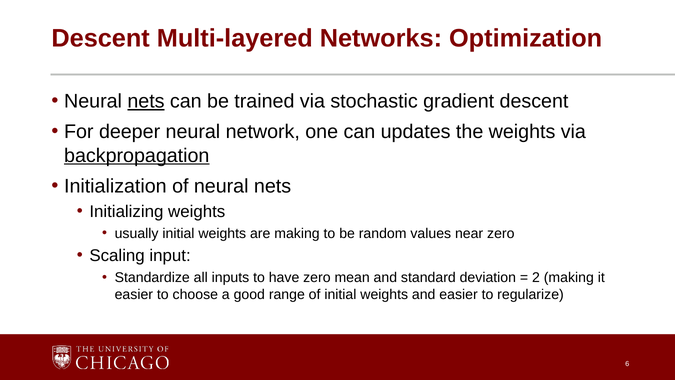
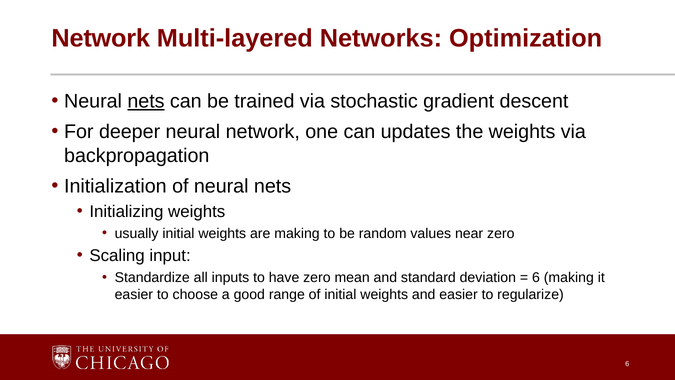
Descent: Descent -> Network (101, 38)
backpropagation underline: present -> none (137, 156)
2: 2 -> 6 (536, 277)
